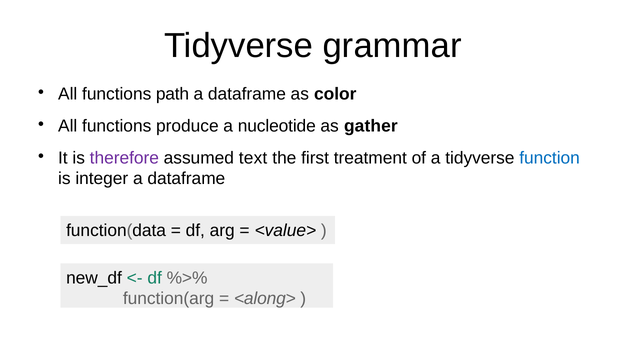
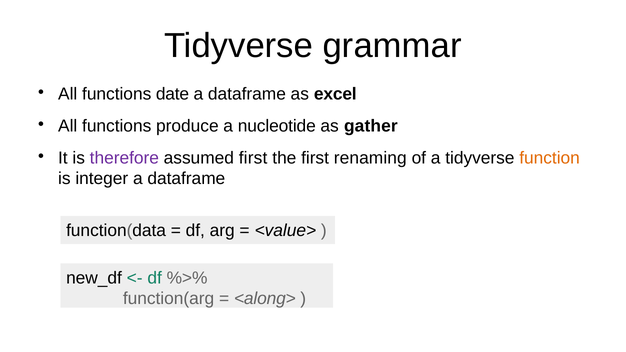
path: path -> date (173, 94)
color: color -> excel (335, 94)
assumed text: text -> first (253, 158)
treatment: treatment -> renaming (370, 158)
function colour: blue -> orange (550, 158)
